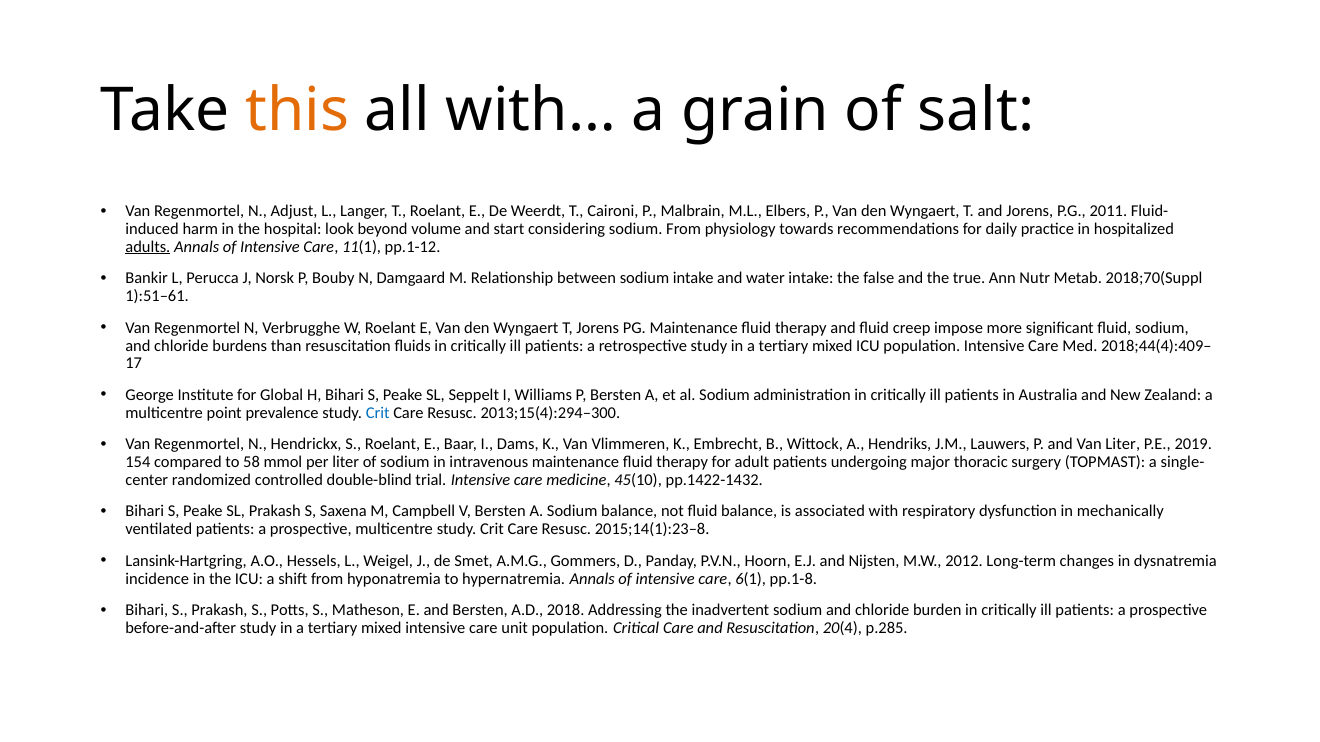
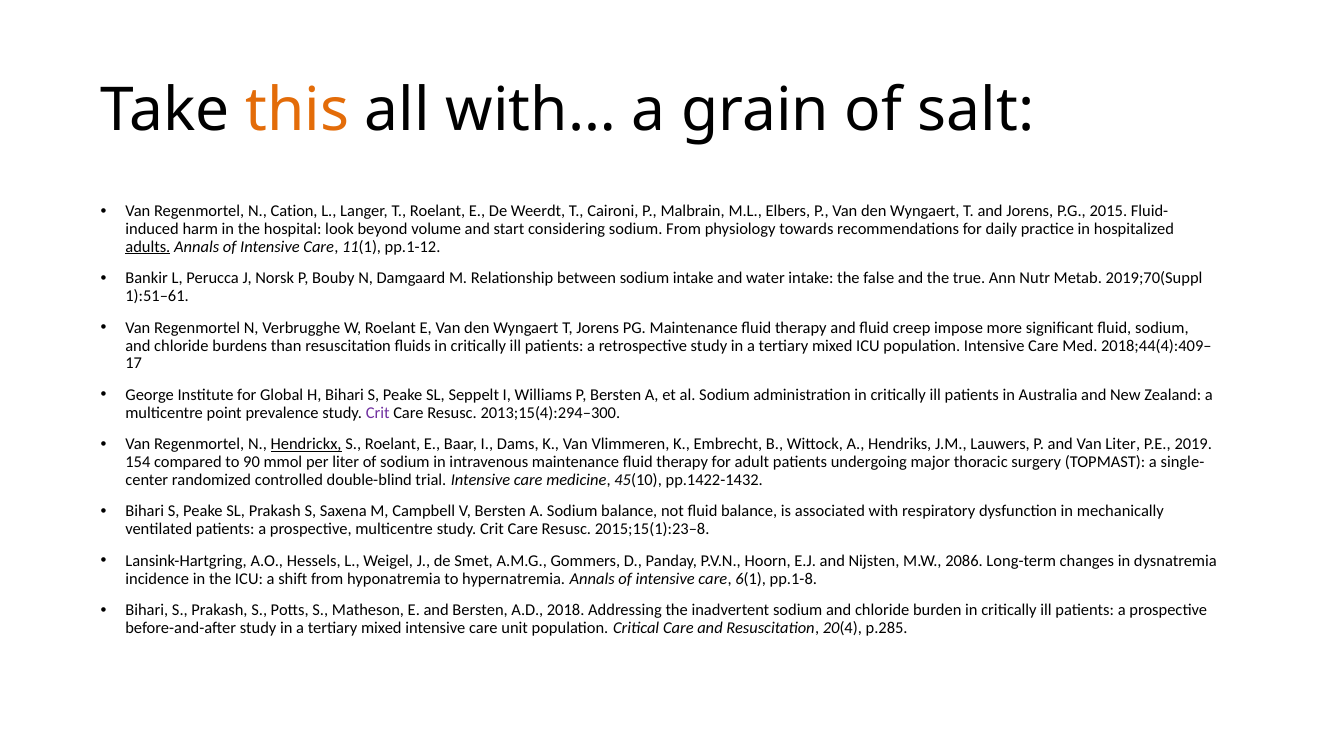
Adjust: Adjust -> Cation (294, 211)
2011: 2011 -> 2015 (1108, 211)
2018;70(Suppl: 2018;70(Suppl -> 2019;70(Suppl (1154, 279)
Crit colour: blue -> purple (378, 413)
Hendrickx underline: none -> present (306, 445)
58: 58 -> 90 (251, 462)
2015;14(1):23–8: 2015;14(1):23–8 -> 2015;15(1):23–8 (652, 530)
2012: 2012 -> 2086 (964, 561)
